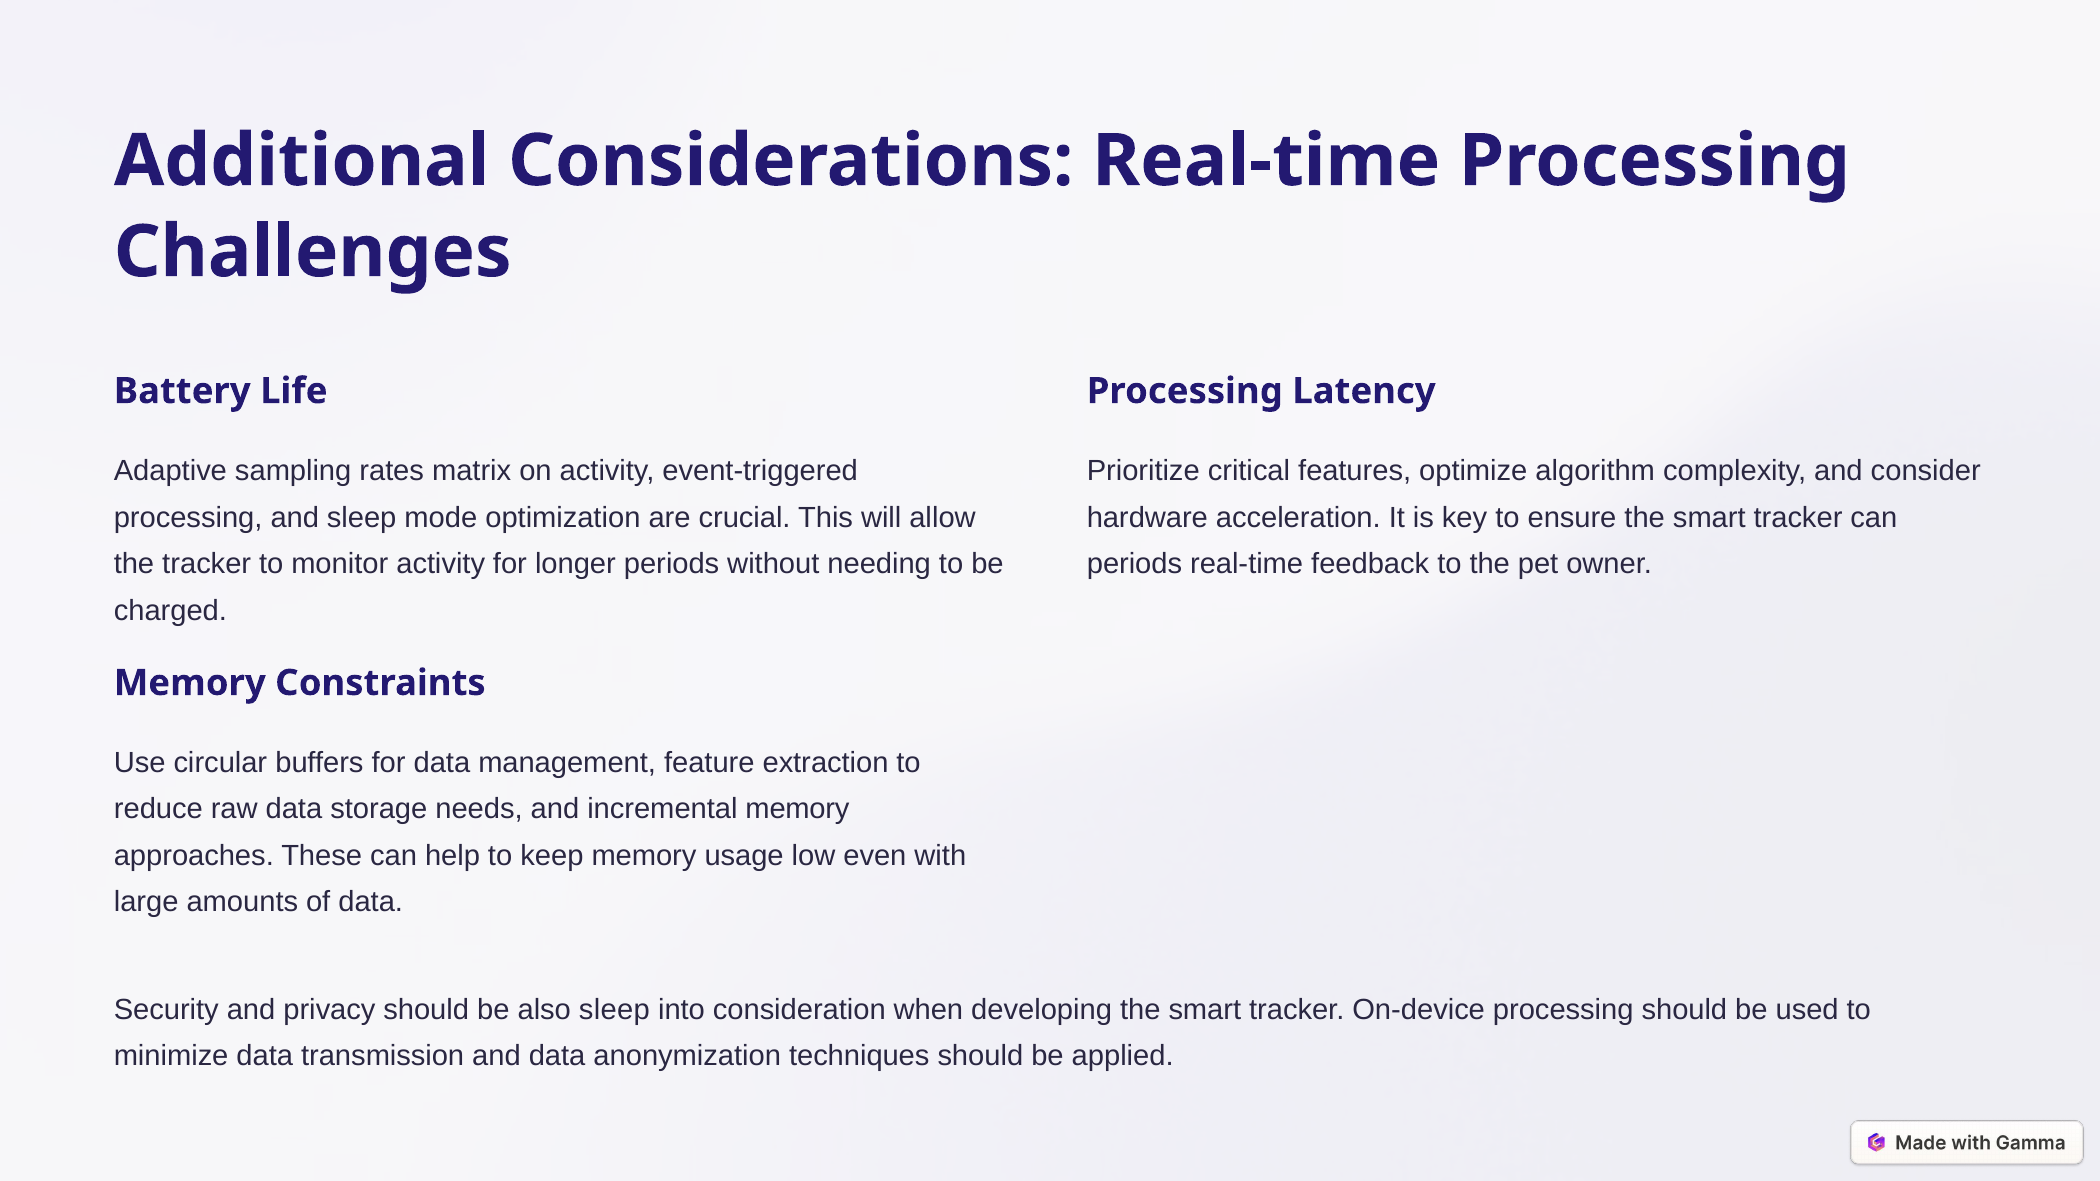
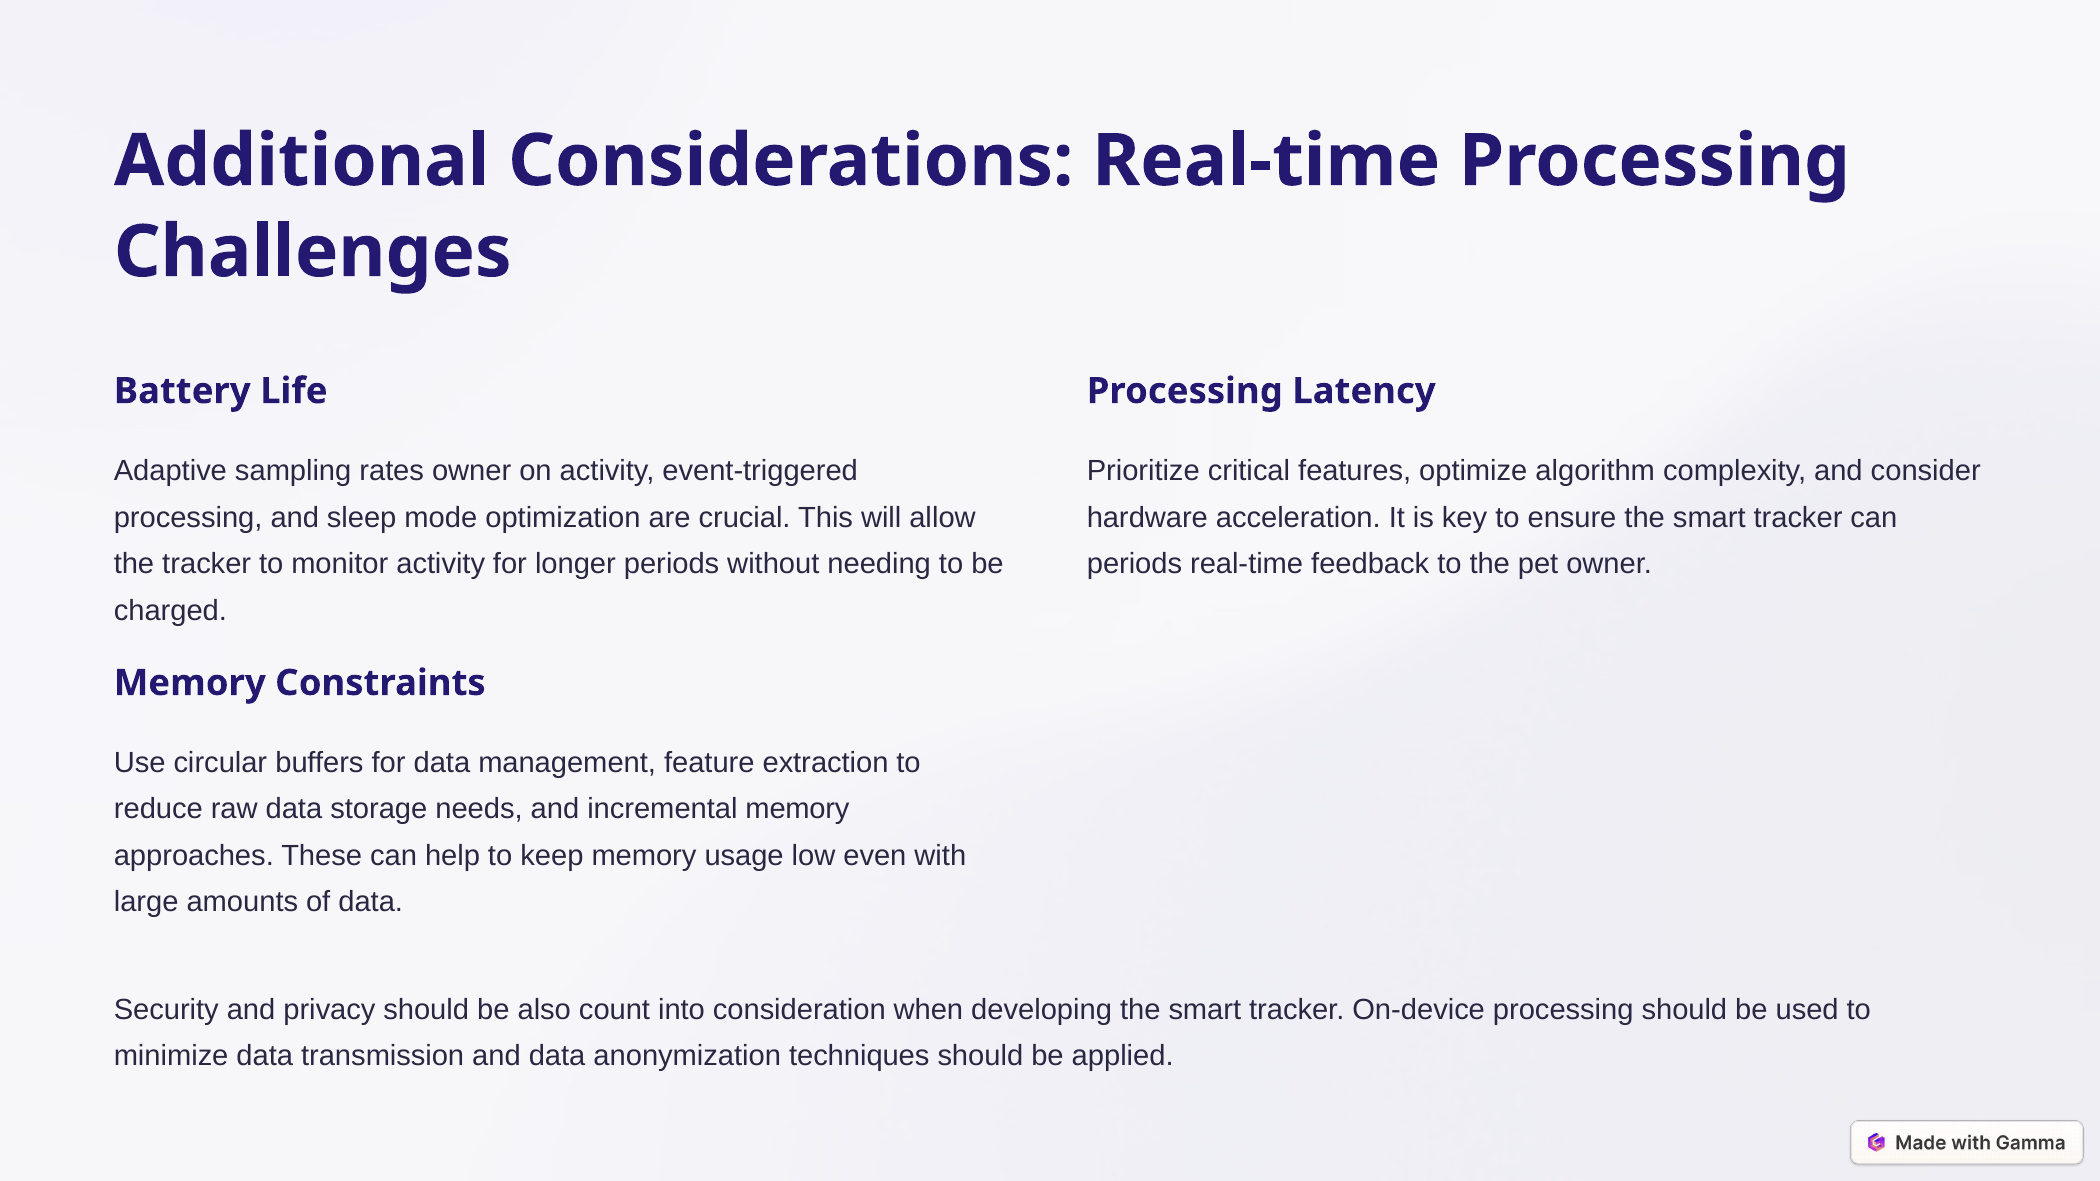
rates matrix: matrix -> owner (472, 471)
also sleep: sleep -> count (615, 1010)
